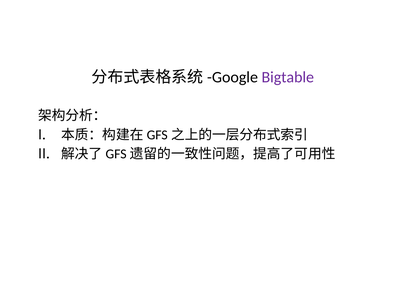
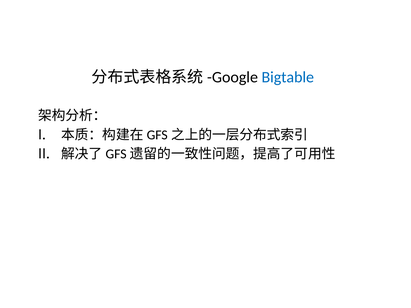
Bigtable colour: purple -> blue (288, 77)
